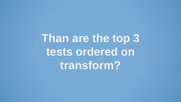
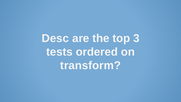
Than: Than -> Desc (55, 38)
